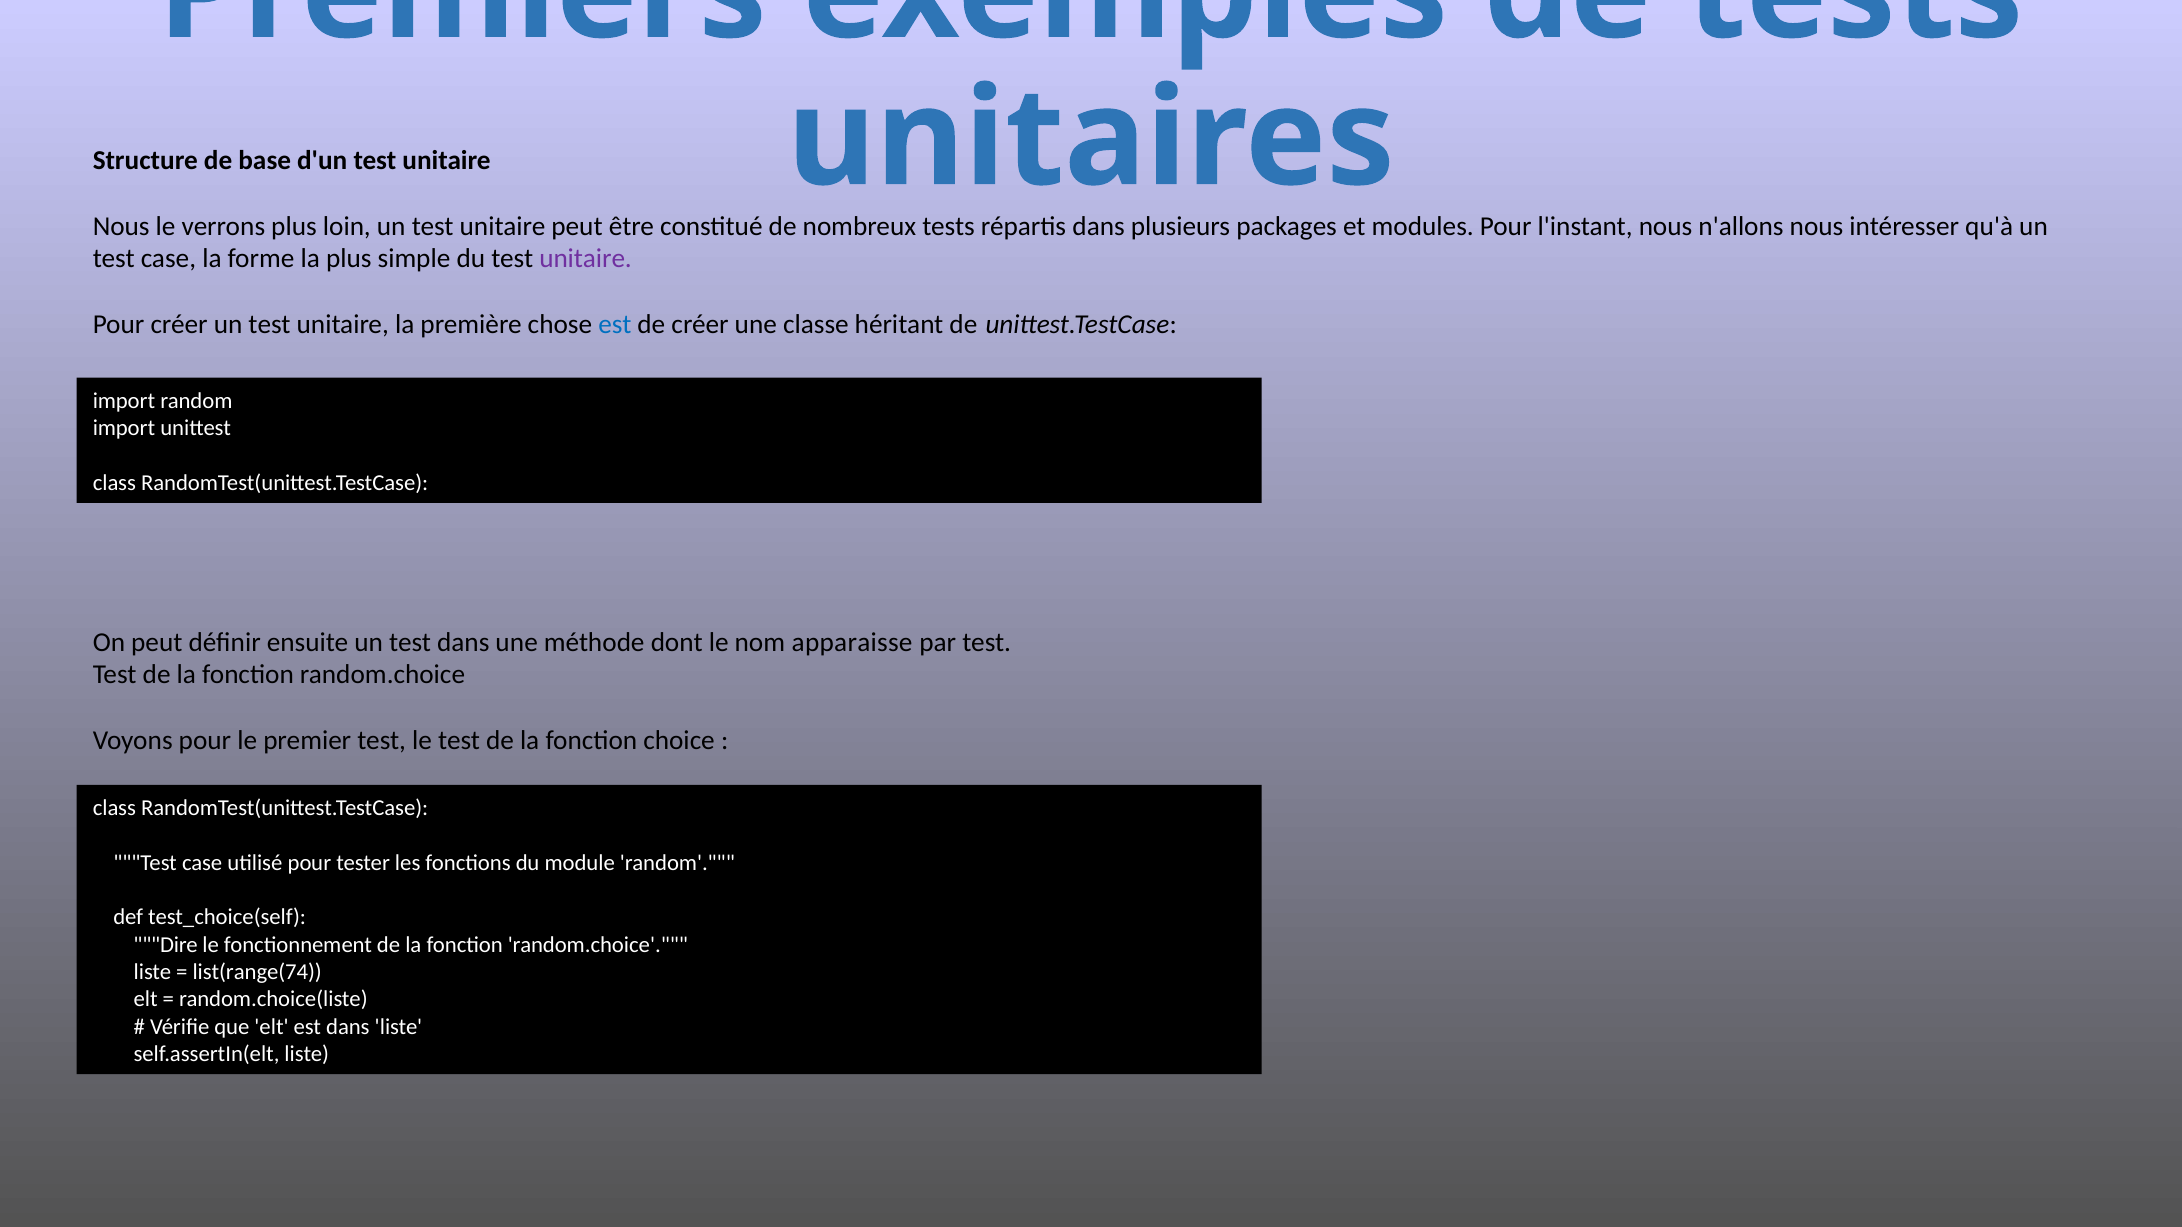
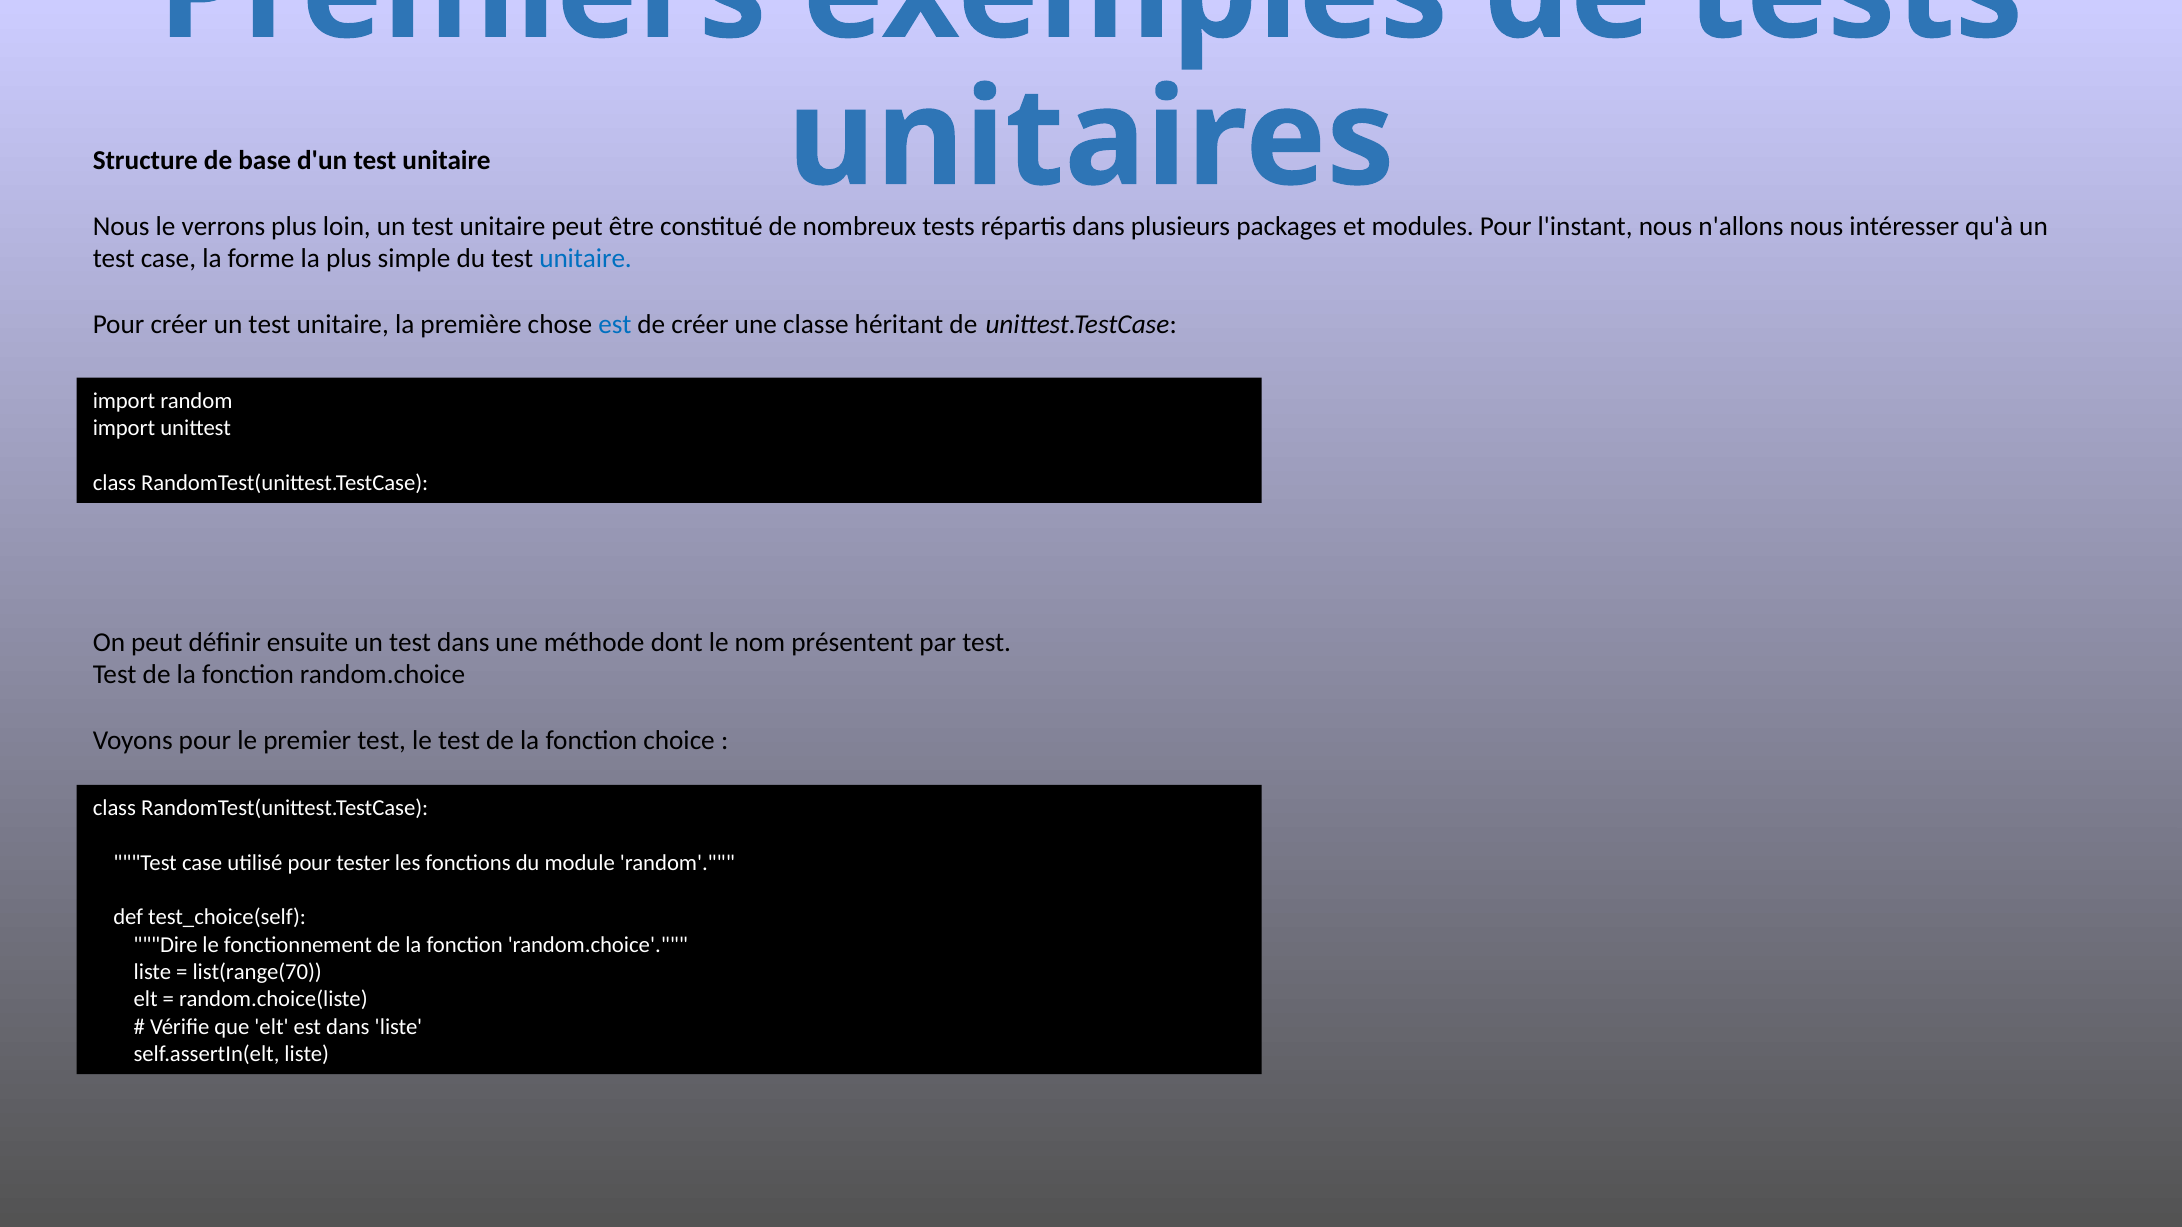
unitaire colour: purple -> blue (586, 259)
apparaisse: apparaisse -> présentent (852, 642)
list(range(74: list(range(74 -> list(range(70 (257, 972)
